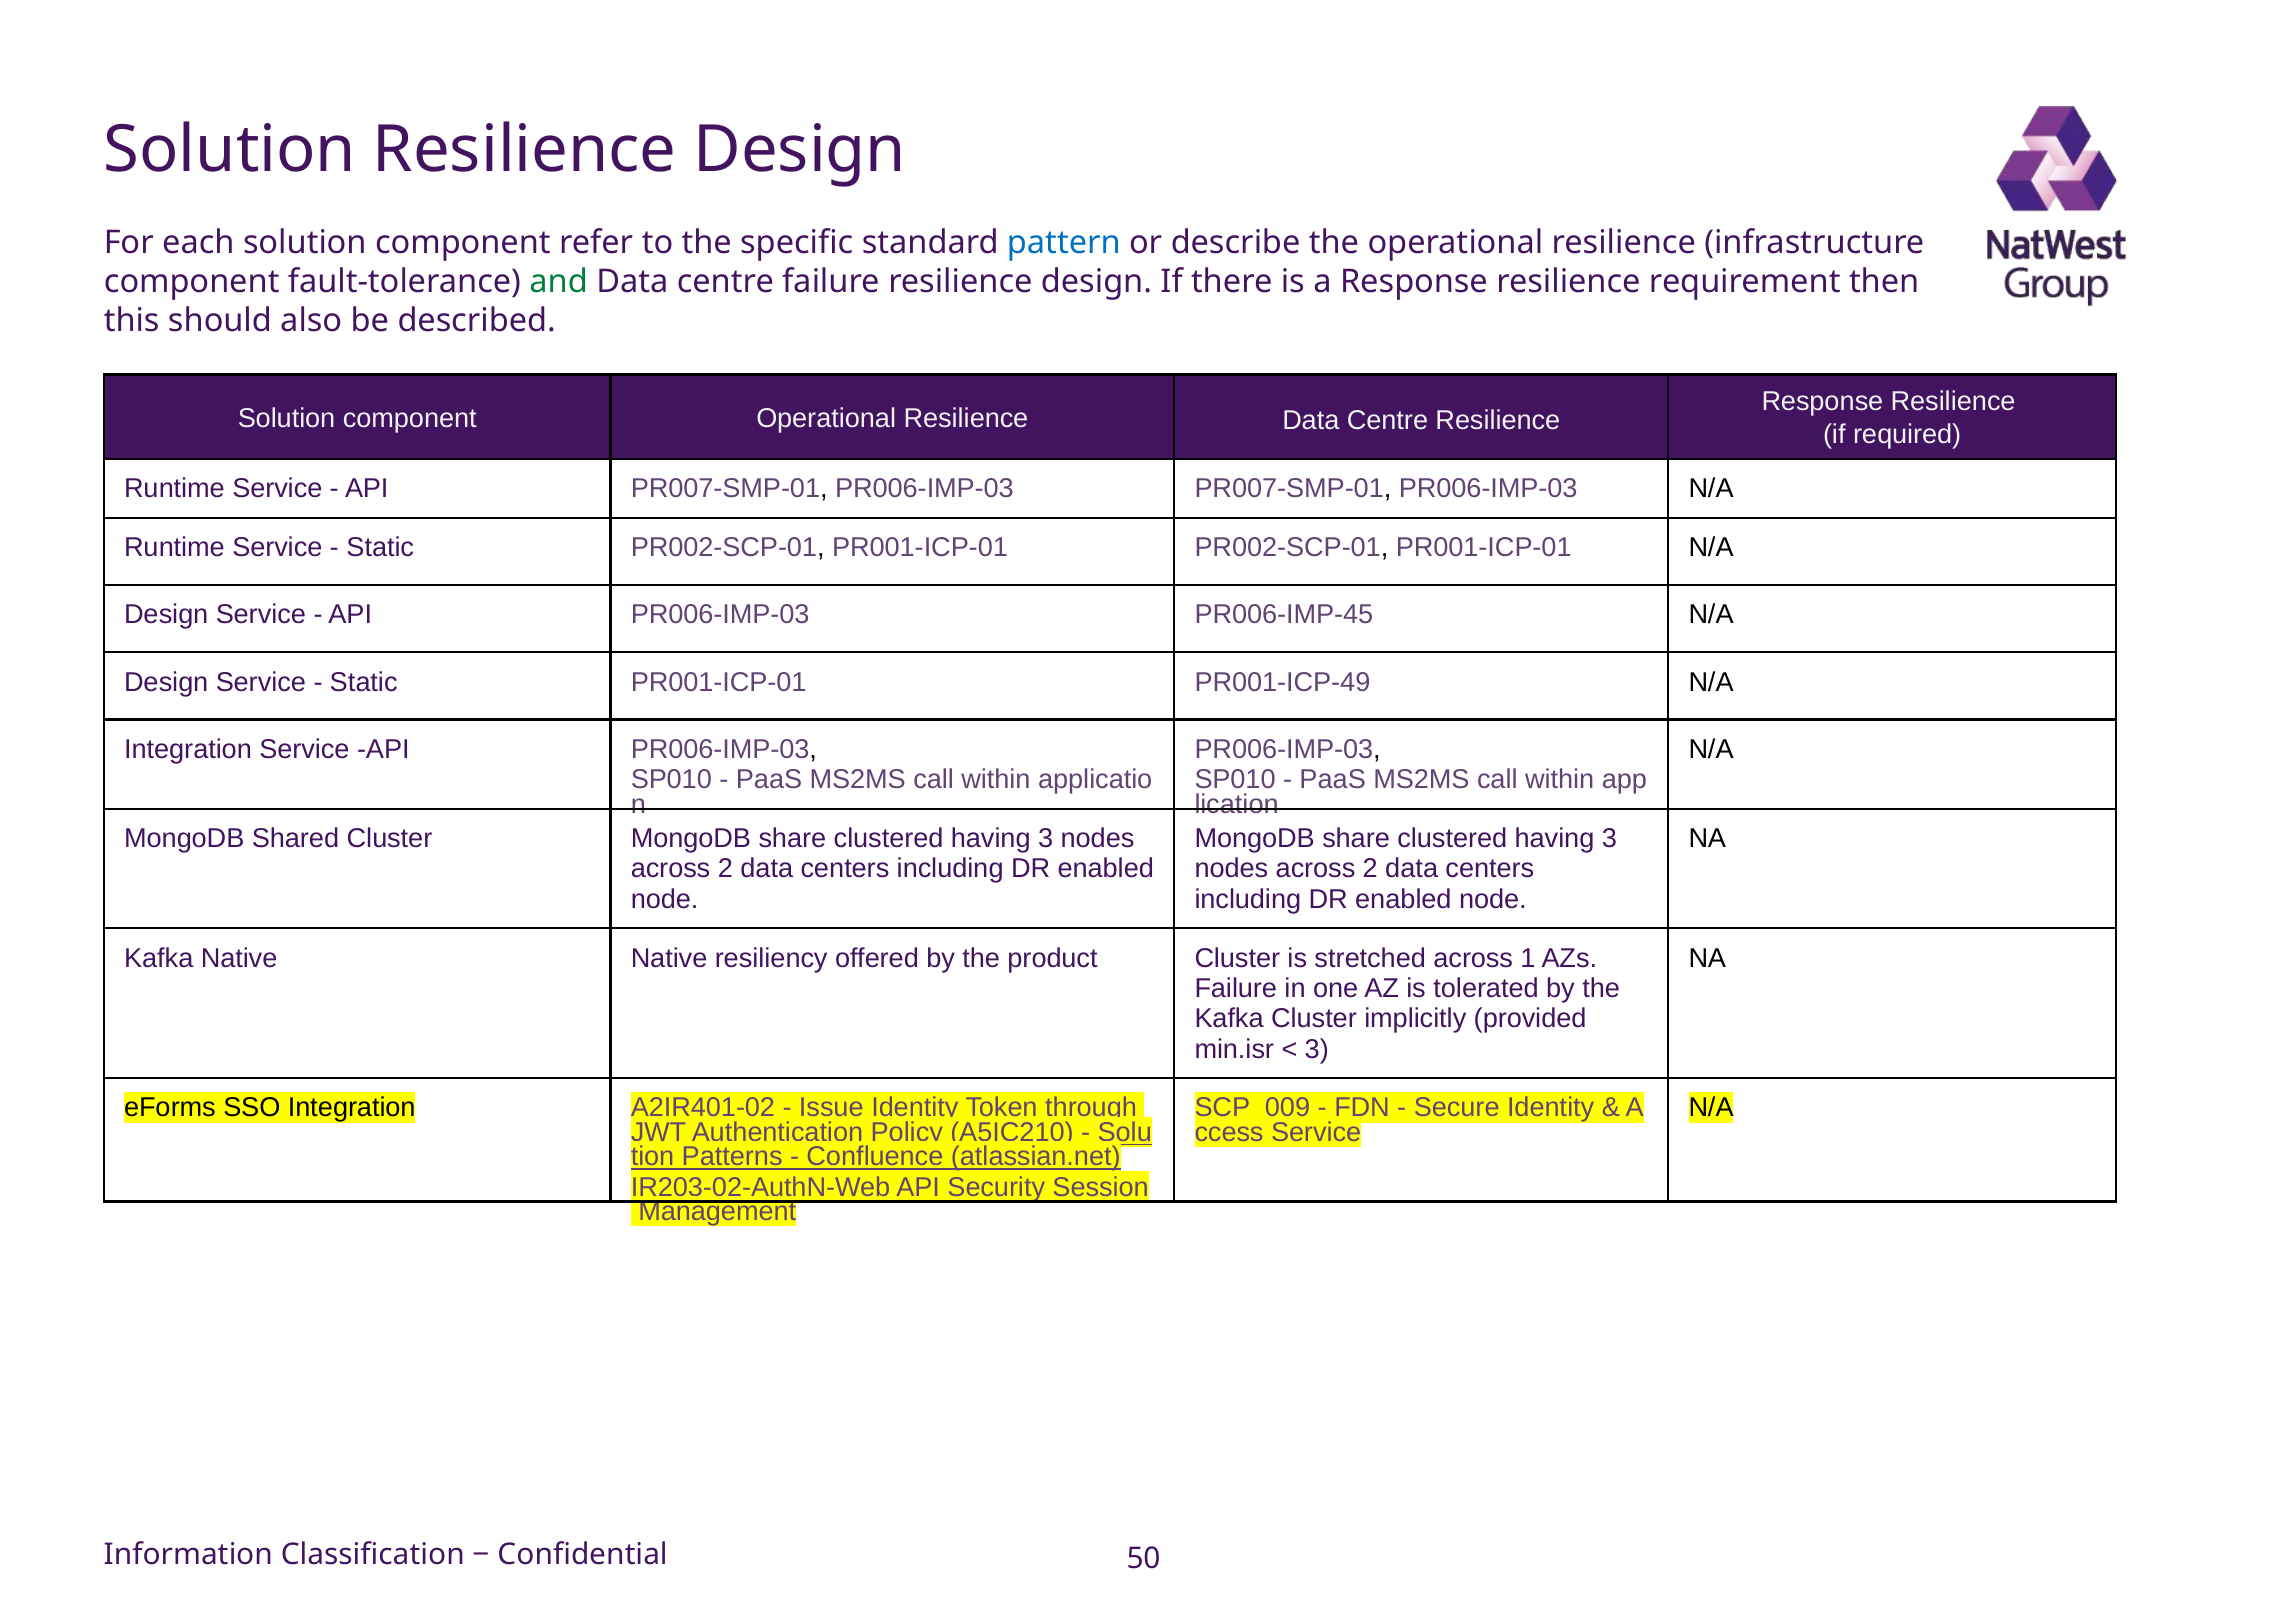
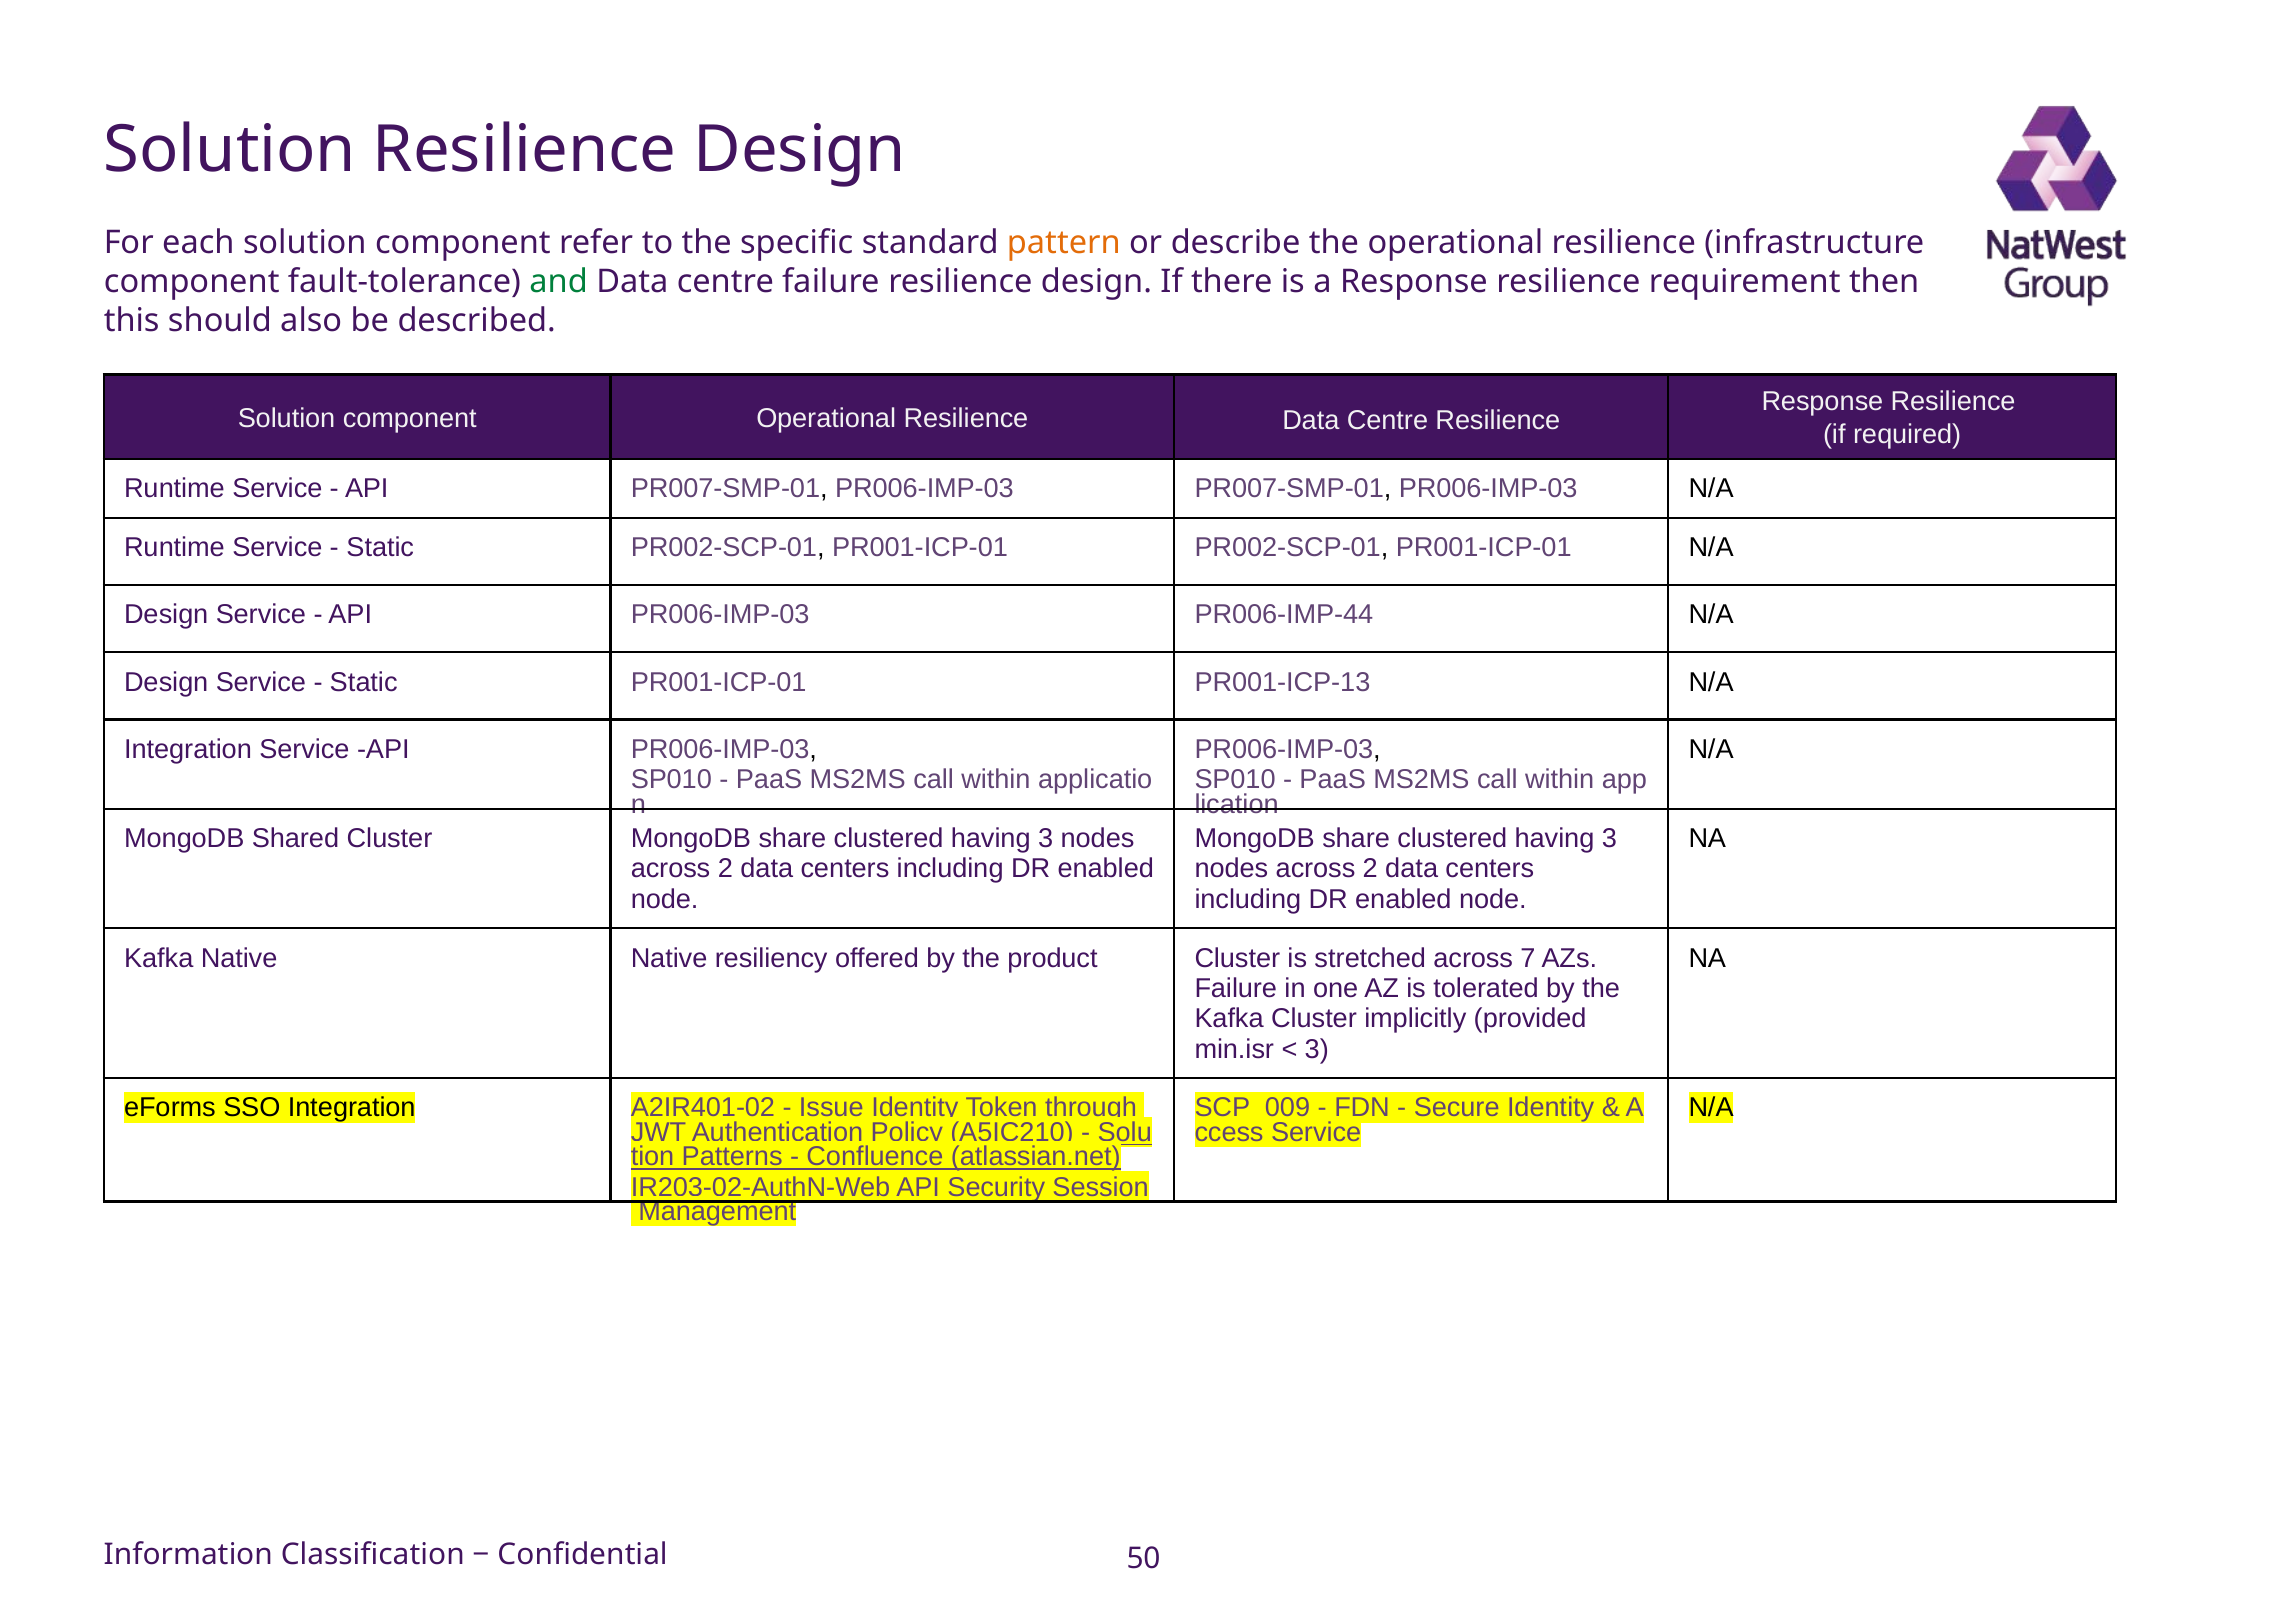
pattern colour: blue -> orange (1064, 242)
PR006-IMP-45: PR006-IMP-45 -> PR006-IMP-44 (1284, 615)
PR001-ICP-49: PR001-ICP-49 -> PR001-ICP-13 (1282, 682)
1: 1 -> 7 (1528, 958)
